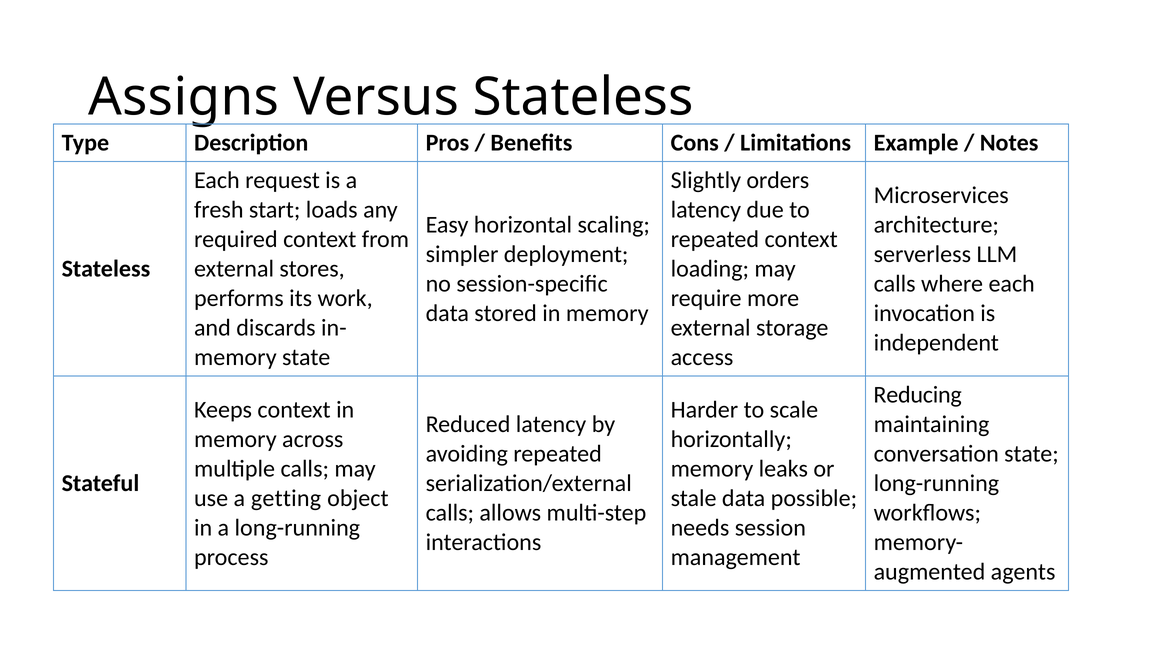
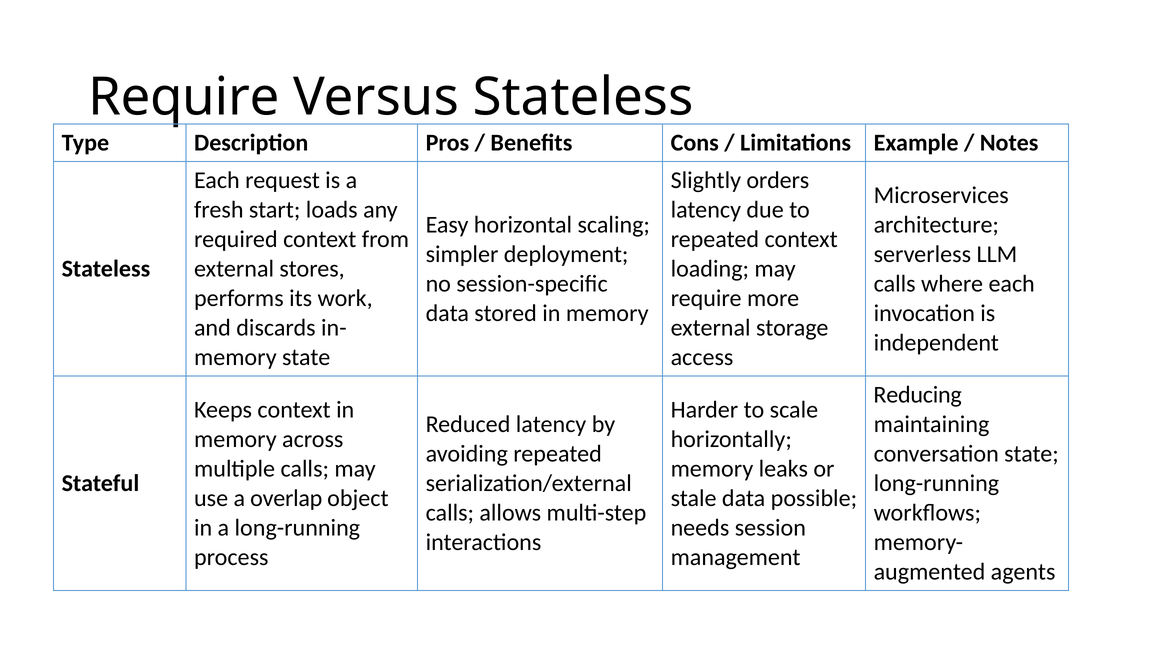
Assigns: Assigns -> Require (184, 97)
getting: getting -> overlap (286, 498)
